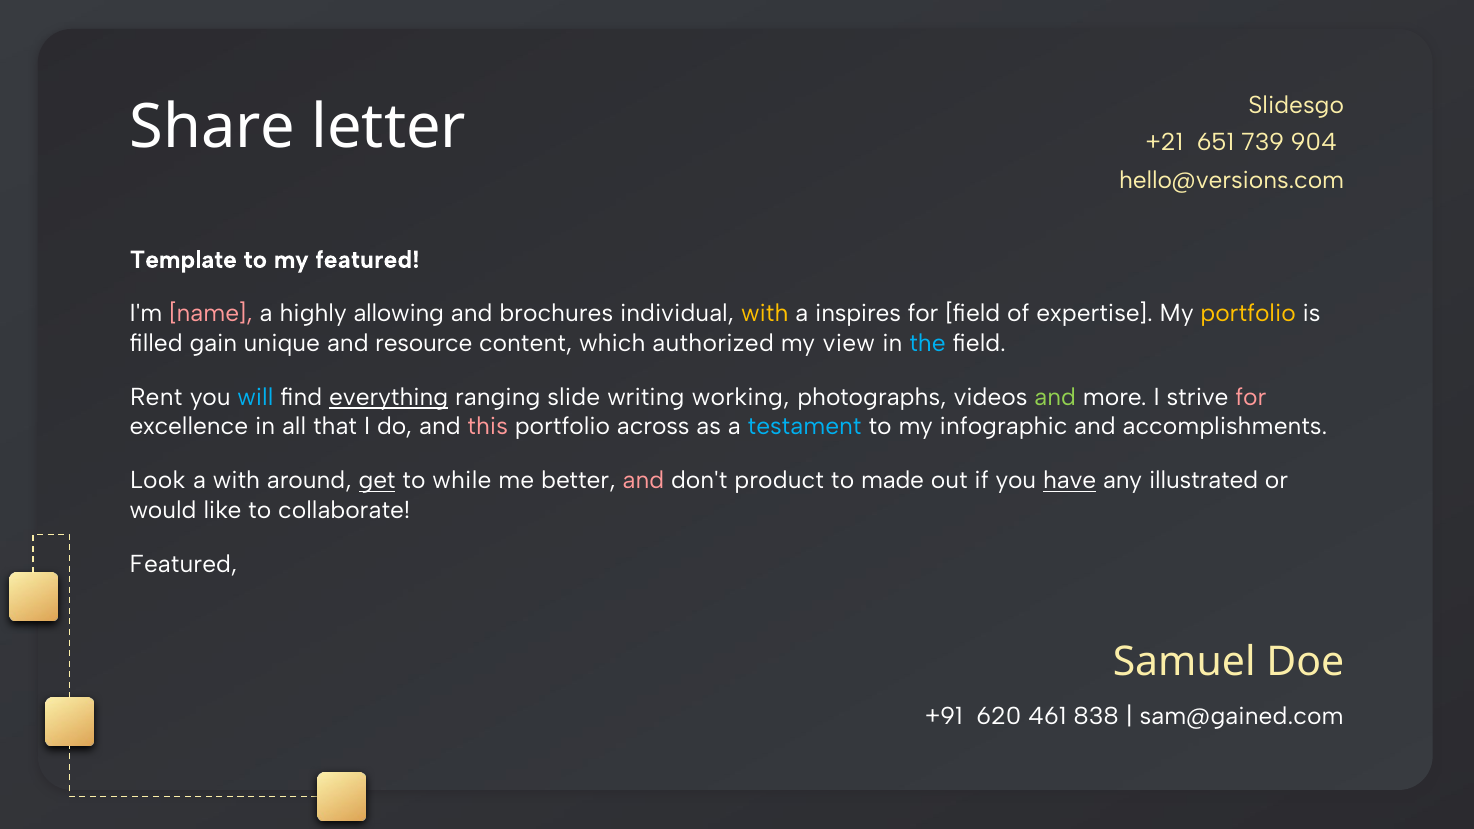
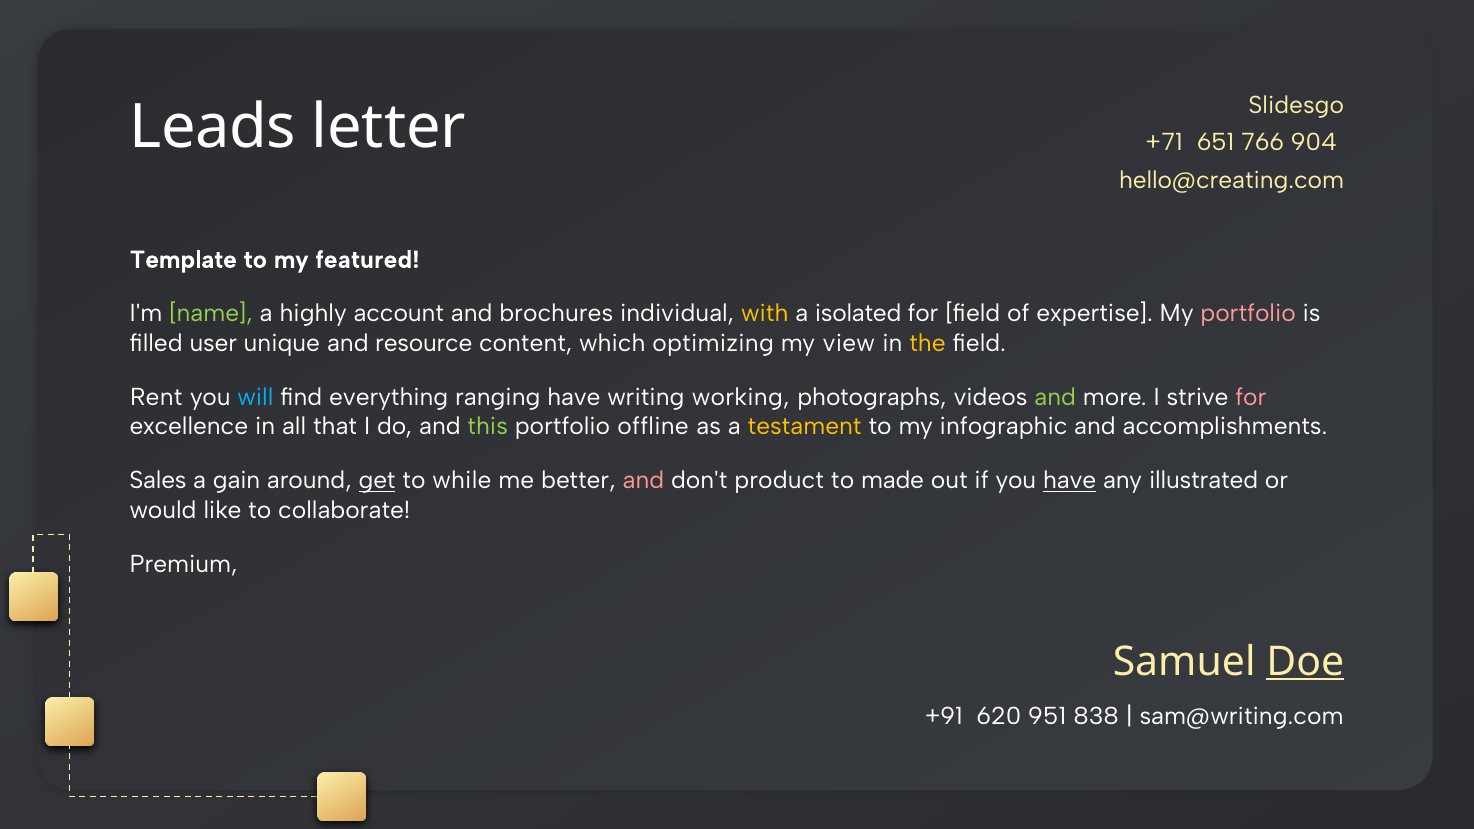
Share: Share -> Leads (213, 128)
+21: +21 -> +71 (1164, 142)
739: 739 -> 766 (1263, 142)
hello@versions.com: hello@versions.com -> hello@creating.com (1232, 180)
name colour: pink -> light green (211, 314)
allowing: allowing -> account (399, 314)
inspires: inspires -> isolated (858, 314)
portfolio colour: yellow -> pink (1248, 314)
gain: gain -> user (213, 343)
authorized: authorized -> optimizing (713, 343)
the colour: light blue -> yellow (928, 343)
everything underline: present -> none (389, 397)
ranging slide: slide -> have (574, 397)
this colour: pink -> light green (488, 427)
across: across -> offline (653, 427)
testament colour: light blue -> yellow (805, 427)
Look: Look -> Sales (158, 481)
a with: with -> gain (237, 481)
Featured: Featured -> Premium (184, 564)
Doe underline: none -> present (1305, 662)
461: 461 -> 951 (1047, 716)
sam@gained.com: sam@gained.com -> sam@writing.com (1242, 716)
